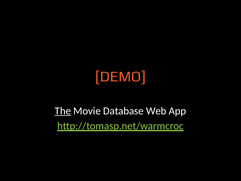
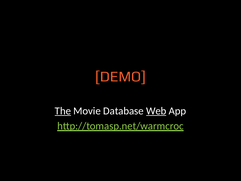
Web underline: none -> present (156, 111)
